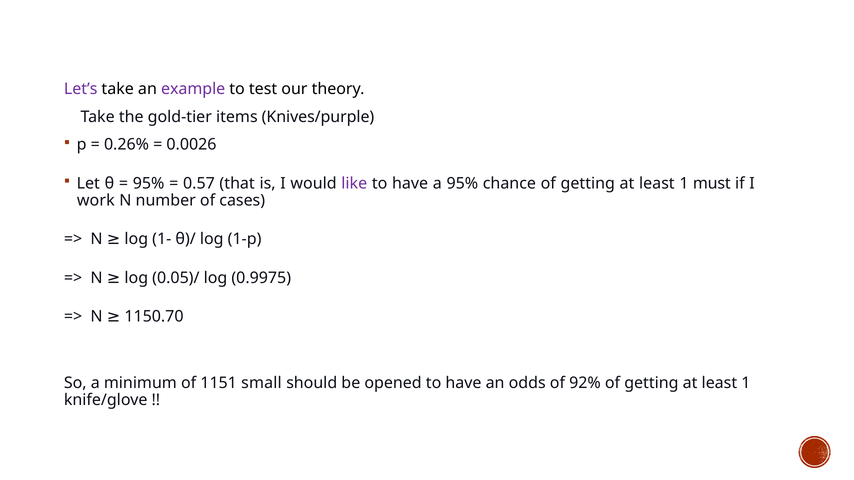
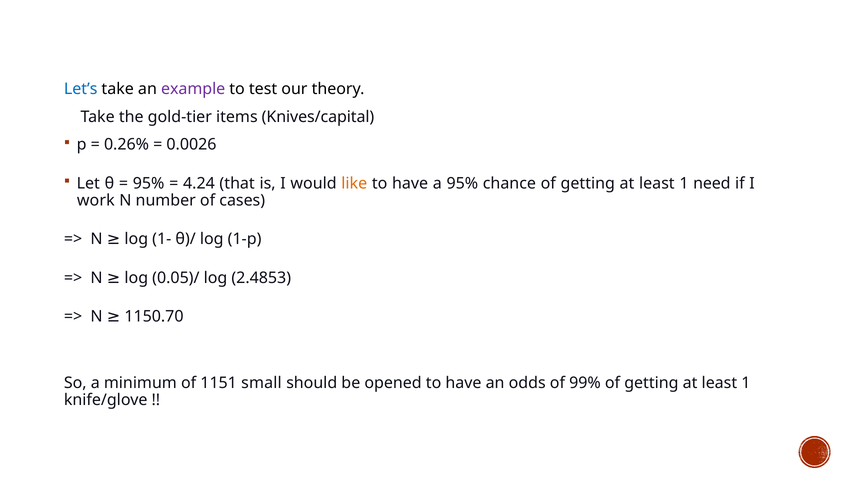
Let’s colour: purple -> blue (81, 89)
Knives/purple: Knives/purple -> Knives/capital (318, 117)
0.57: 0.57 -> 4.24 (199, 183)
like colour: purple -> orange (354, 183)
must: must -> need (712, 183)
0.9975: 0.9975 -> 2.4853 (261, 278)
92%: 92% -> 99% (585, 383)
